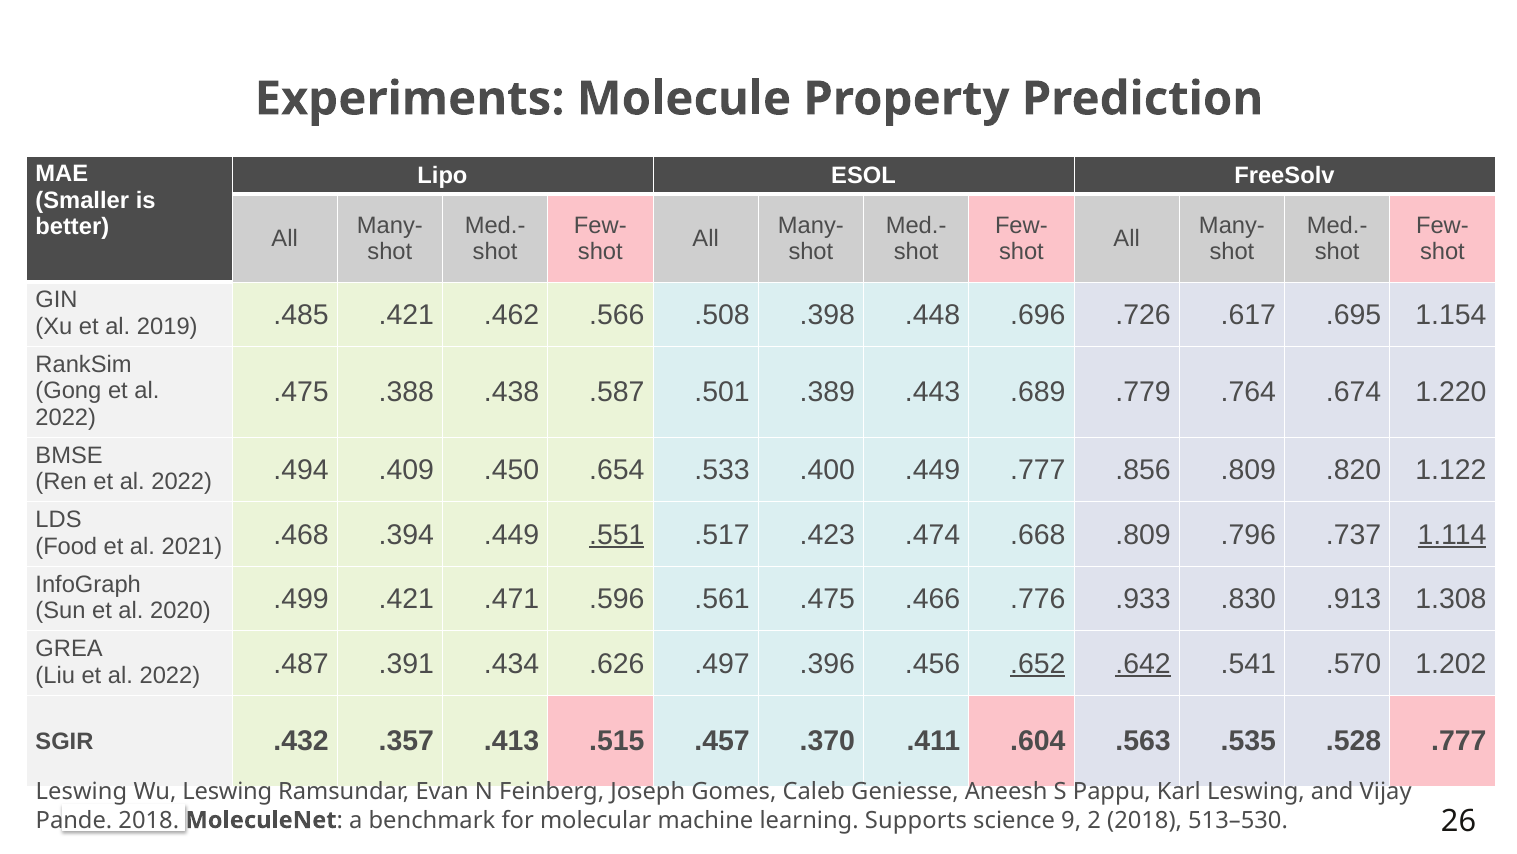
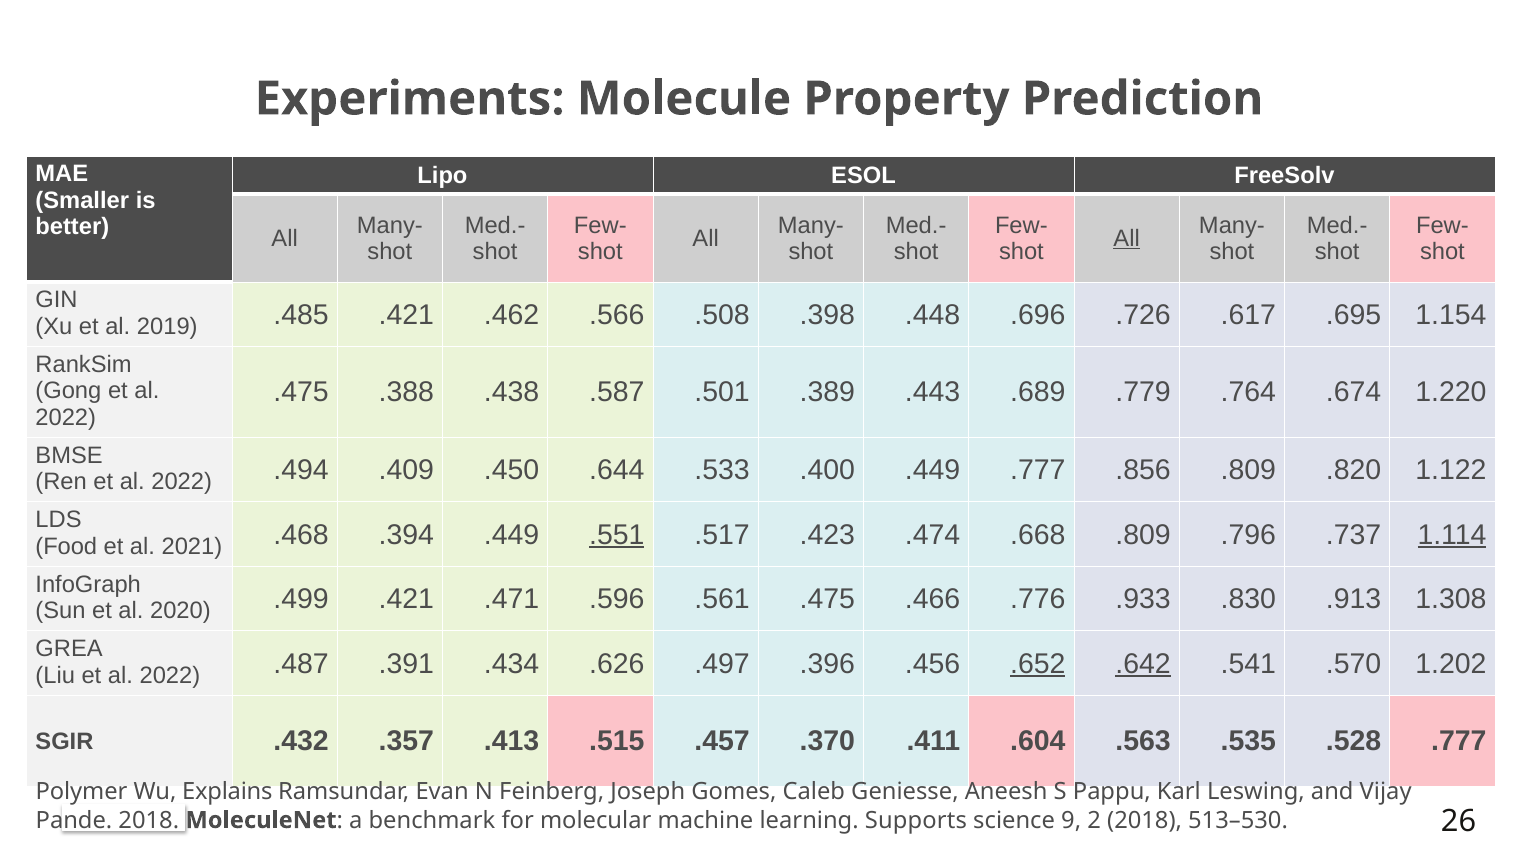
All underline: none -> present (1127, 238)
.654: .654 -> .644 (617, 470)
Leswing: Leswing -> Polymer (82, 791)
Wu Leswing: Leswing -> Explains (227, 791)
